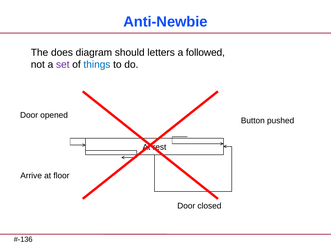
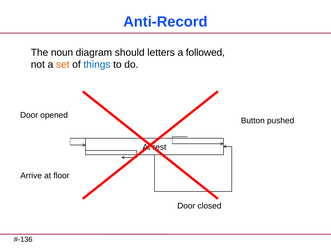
Anti-Newbie: Anti-Newbie -> Anti-Record (165, 22)
does: does -> noun (62, 53)
set colour: purple -> orange (63, 65)
